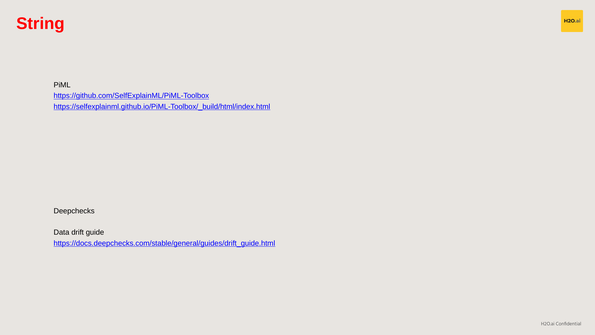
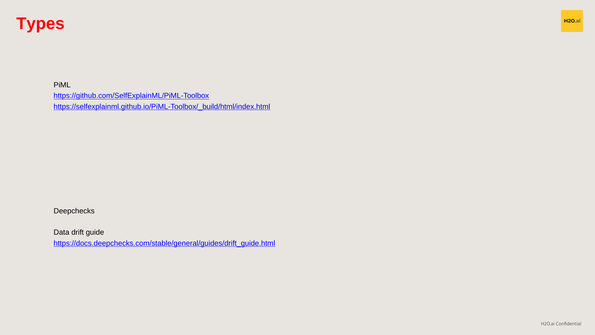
String: String -> Types (40, 24)
